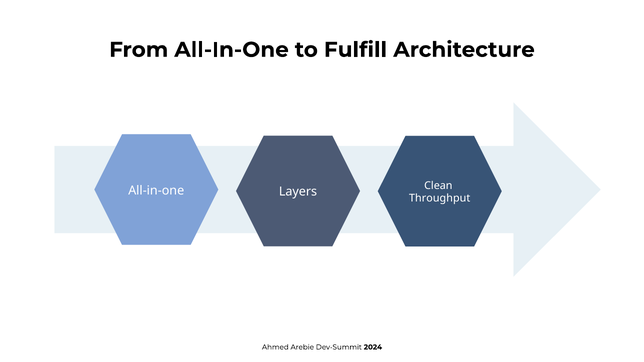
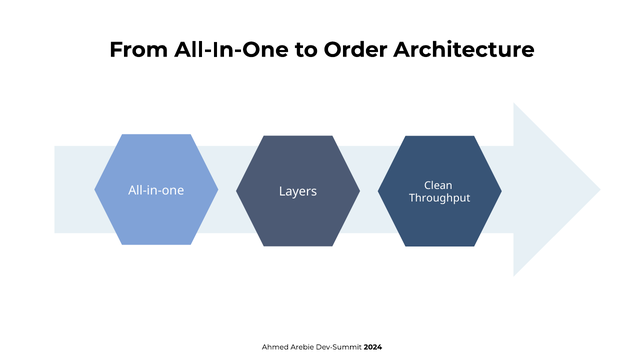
Fulfill: Fulfill -> Order (356, 50)
